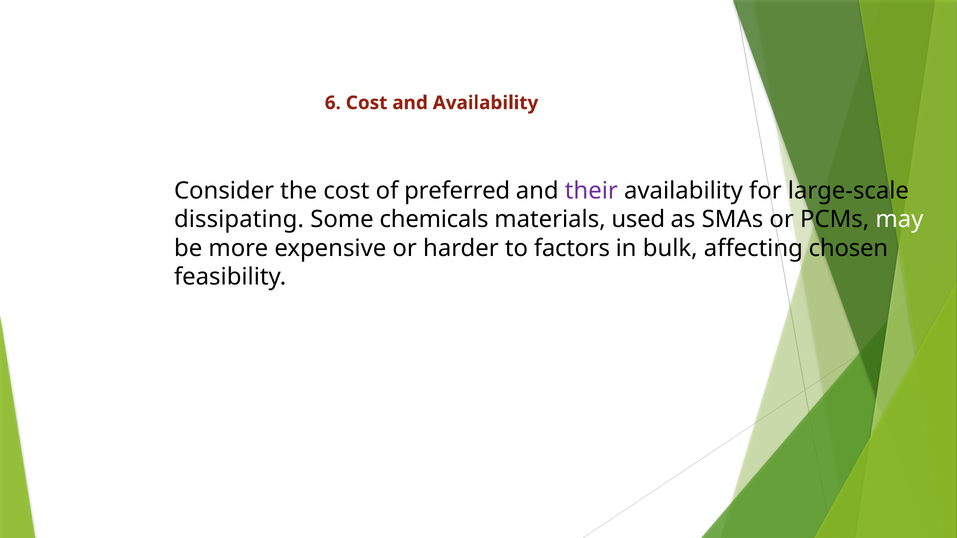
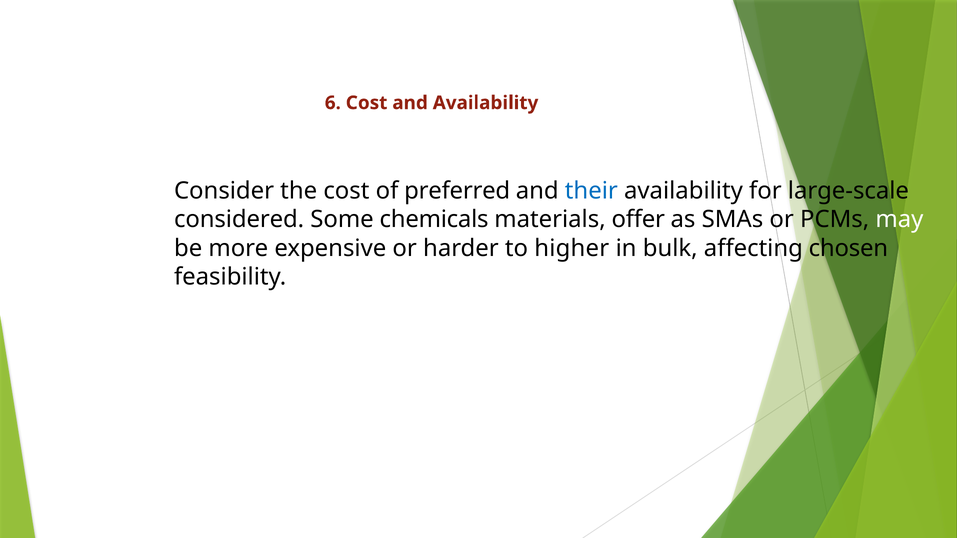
their colour: purple -> blue (591, 191)
dissipating: dissipating -> considered (239, 220)
used: used -> offer (638, 220)
factors: factors -> higher (572, 248)
